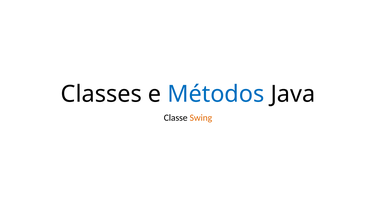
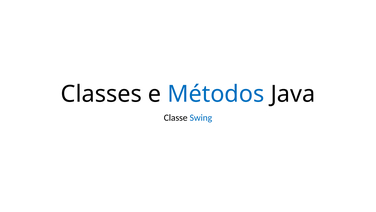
Swing colour: orange -> blue (201, 118)
